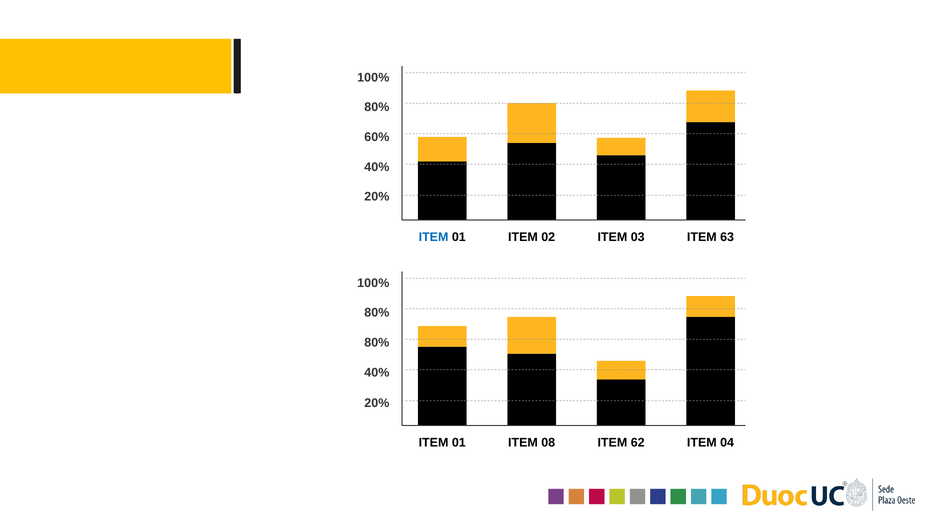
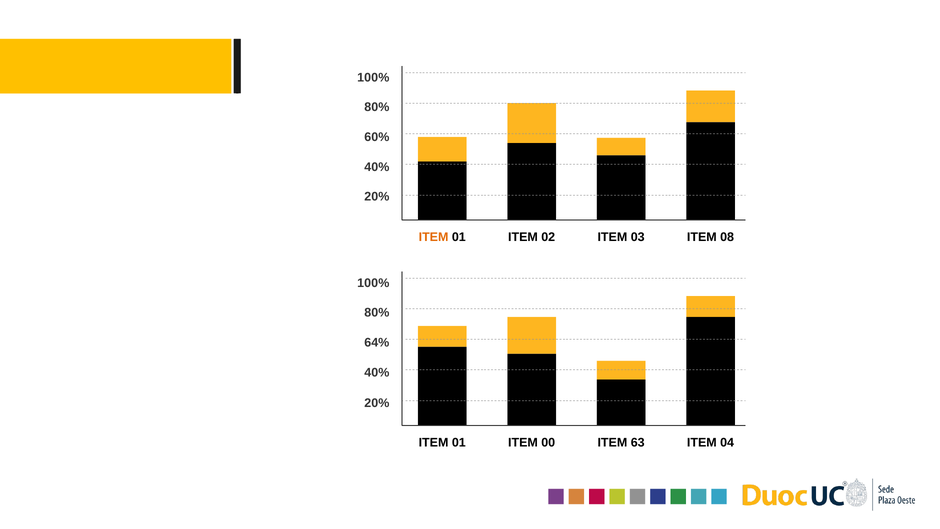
ITEM colour: blue -> orange (434, 237)
63: 63 -> 08 (727, 237)
80%: 80% -> 64% (377, 343)
08: 08 -> 00 (548, 442)
62: 62 -> 63 (638, 442)
